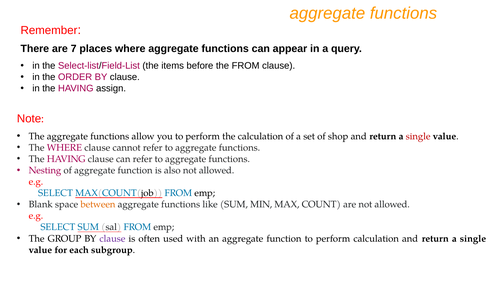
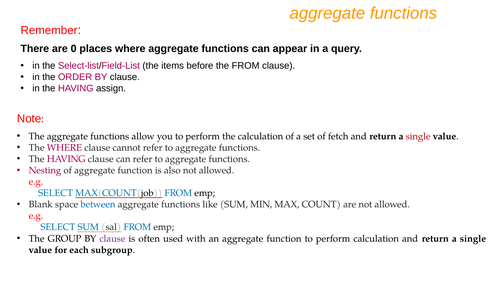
7: 7 -> 0 (74, 49)
shop: shop -> fetch (338, 136)
between colour: orange -> blue (98, 204)
